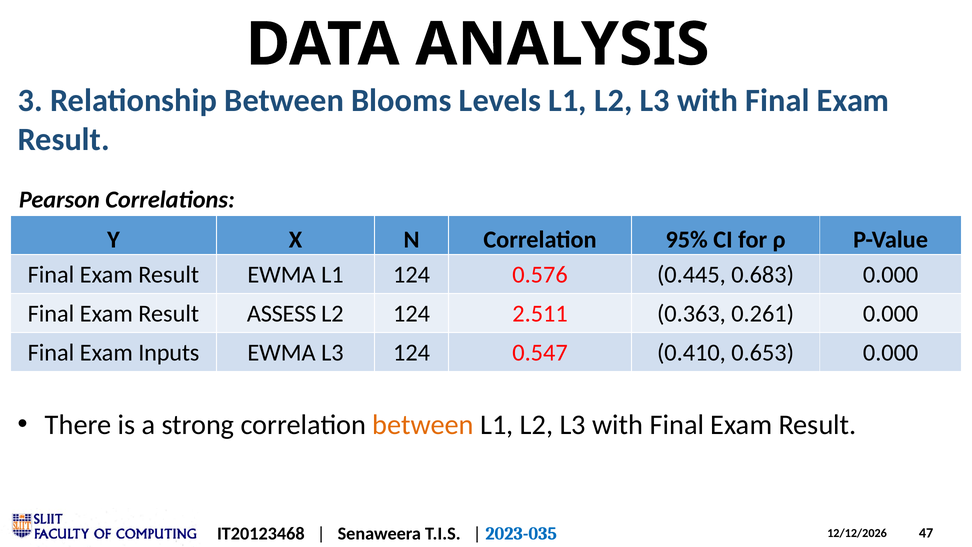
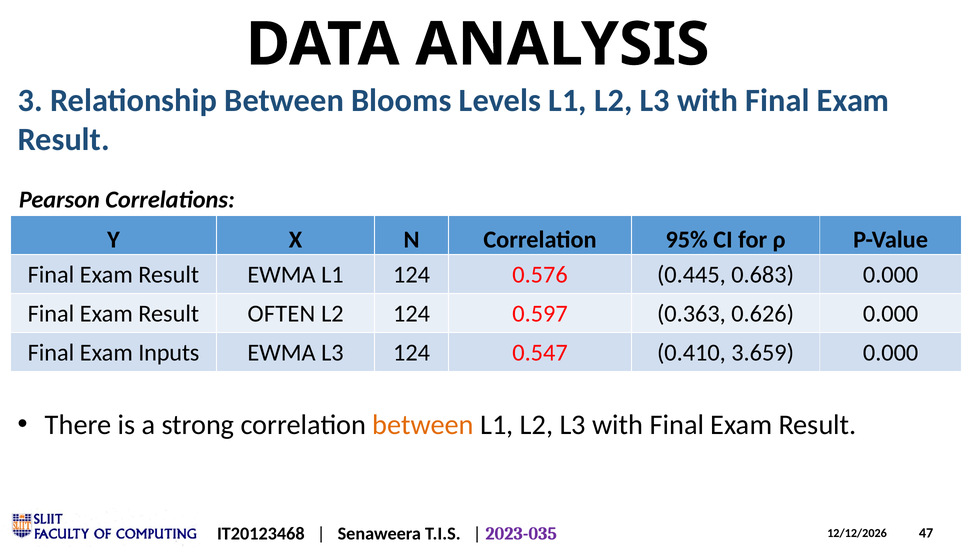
ASSESS: ASSESS -> OFTEN (281, 313)
2.511: 2.511 -> 0.597 (540, 313)
0.261: 0.261 -> 0.626 (763, 313)
0.653: 0.653 -> 3.659 (763, 352)
2023-035 colour: blue -> purple (521, 533)
